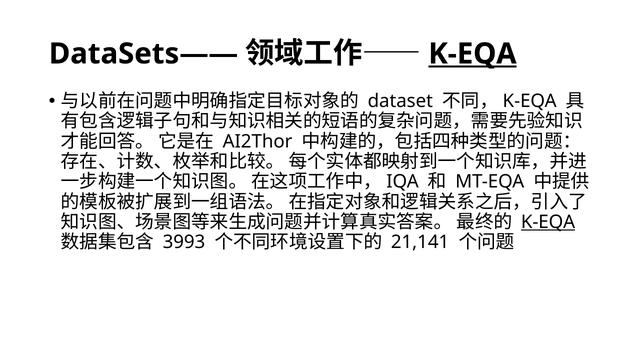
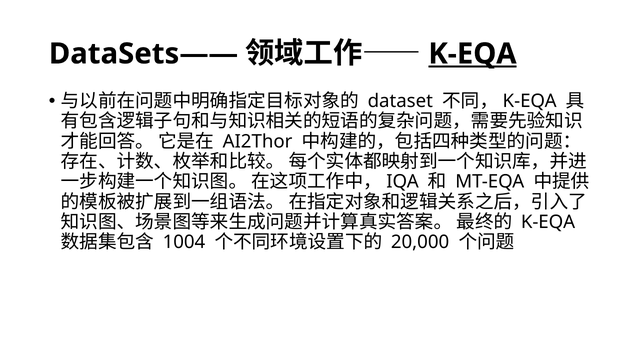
K-EQA underline: present -> none (548, 222)
3993: 3993 -> 1004 (184, 242)
21,141: 21,141 -> 20,000 (420, 242)
